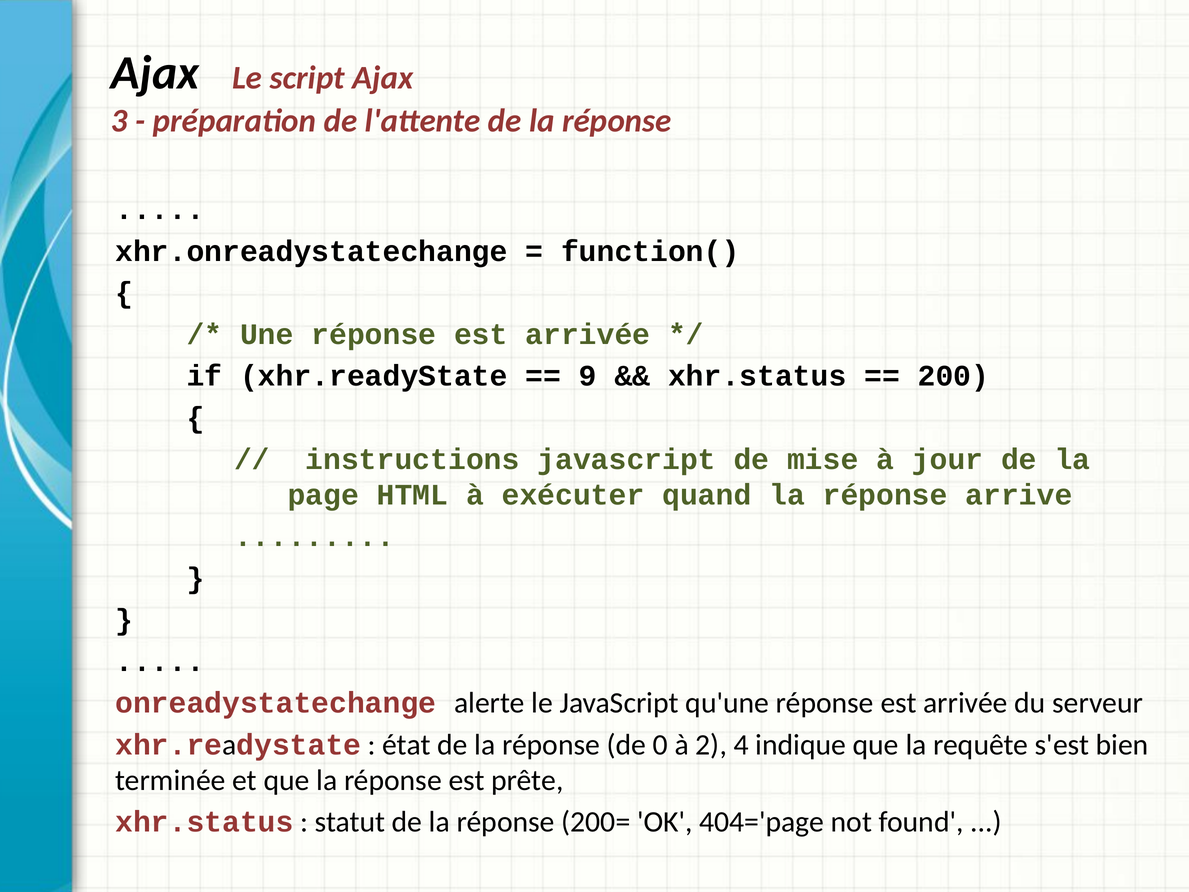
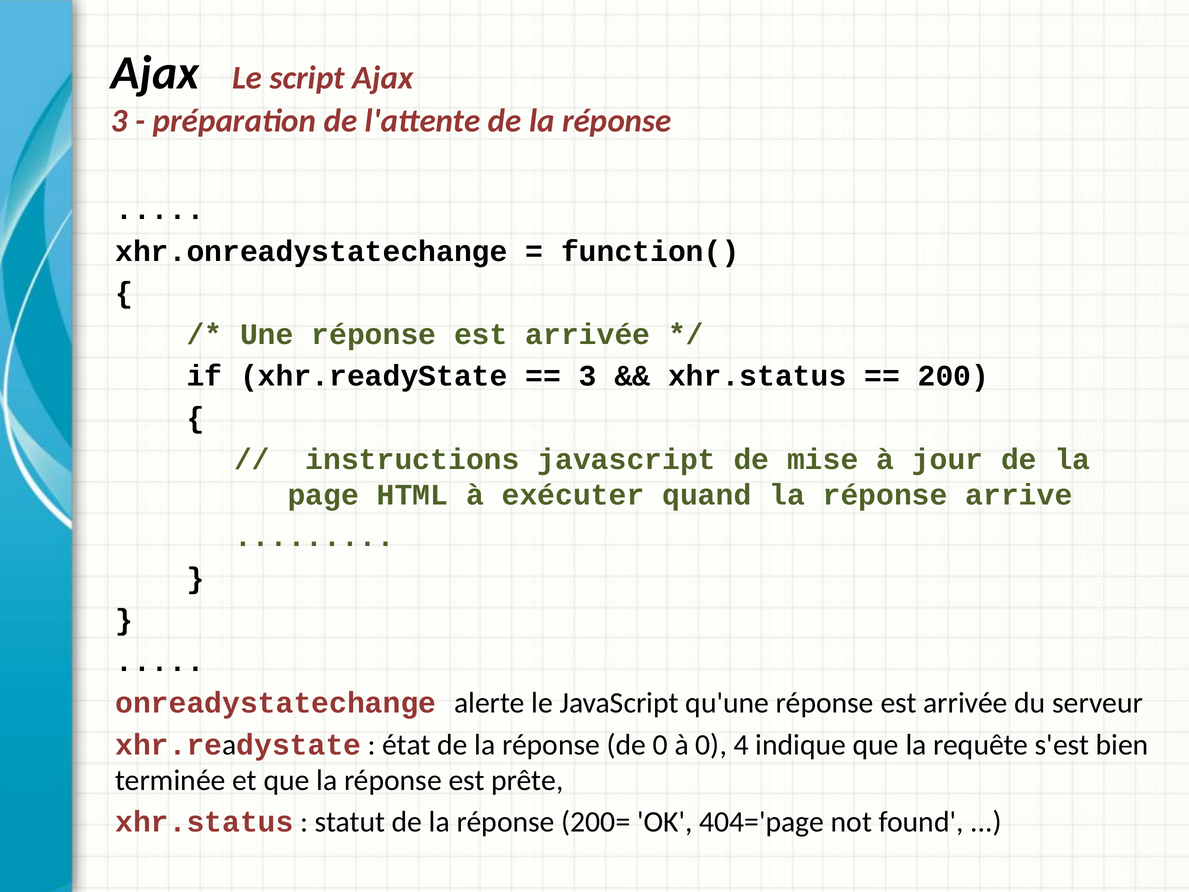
9: 9 -> 3 (588, 376)
à 2: 2 -> 0 (711, 745)
